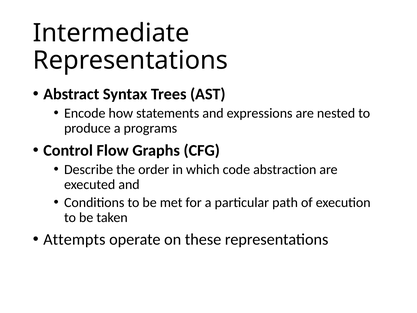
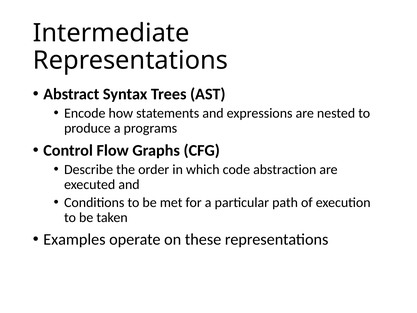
Attempts: Attempts -> Examples (74, 239)
